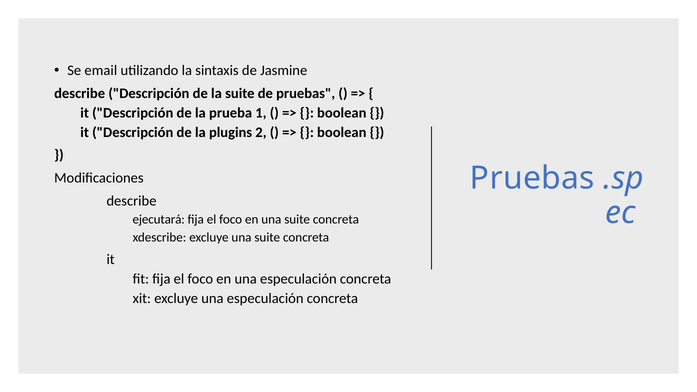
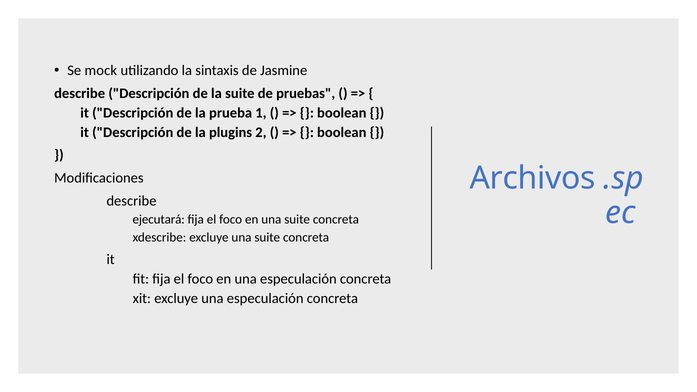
email: email -> mock (101, 71)
Pruebas: Pruebas -> Archivos (533, 178)
